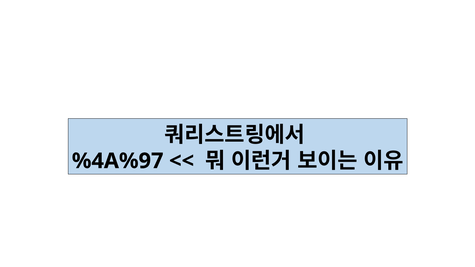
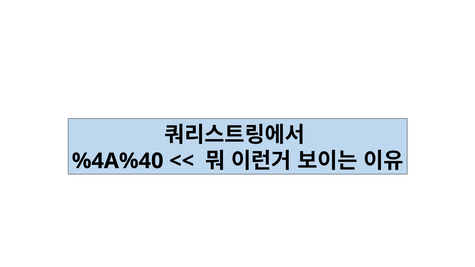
%4A%97: %4A%97 -> %4A%40 (118, 161)
